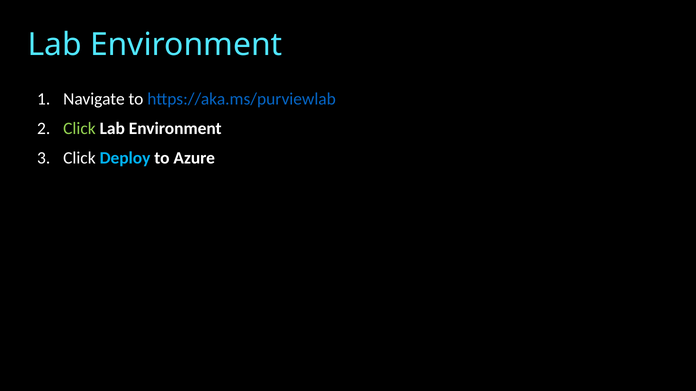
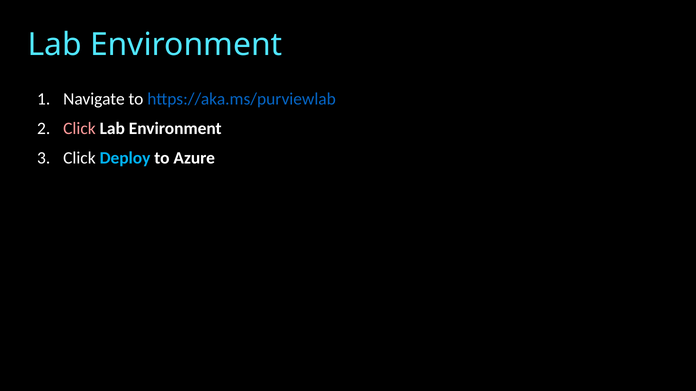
Click colour: light green -> pink (79, 129)
